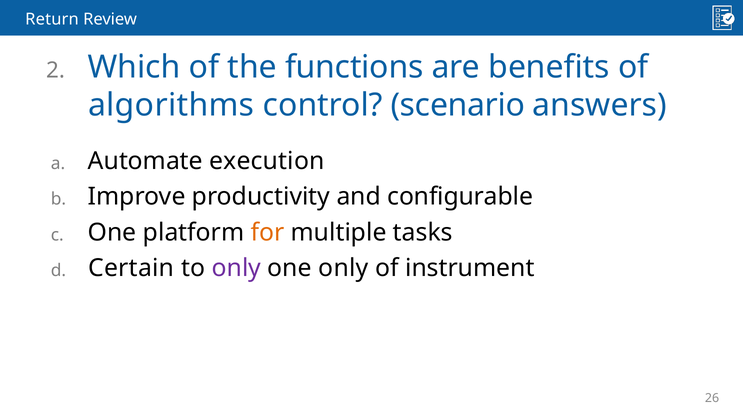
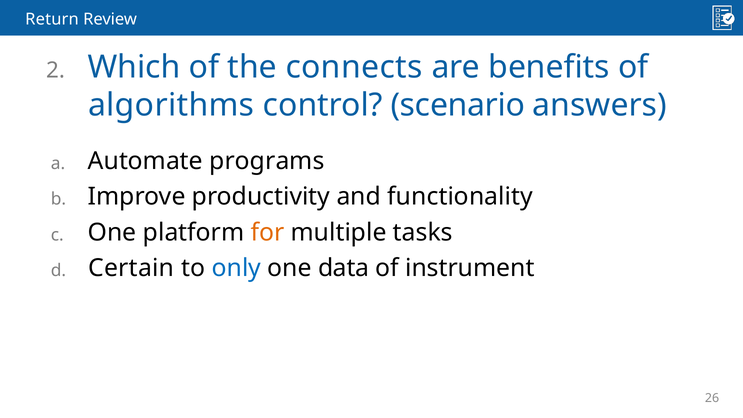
functions: functions -> connects (354, 67)
execution: execution -> programs (267, 161)
configurable: configurable -> functionality (460, 197)
only colour: purple -> blue (236, 268)
one only: only -> data (344, 268)
